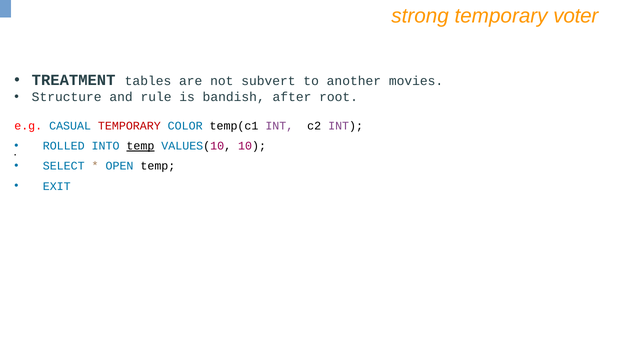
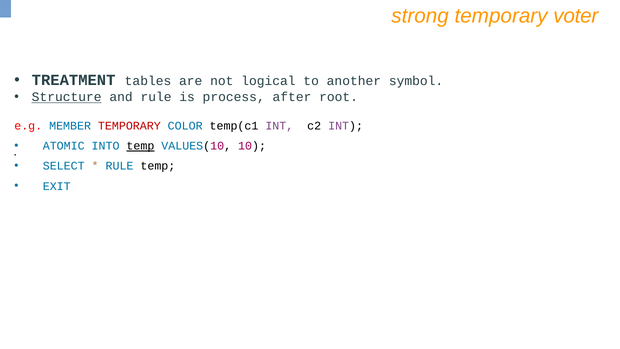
subvert: subvert -> logical (268, 81)
movies: movies -> symbol (416, 81)
Structure underline: none -> present (67, 97)
bandish: bandish -> process (234, 97)
CASUAL: CASUAL -> MEMBER (70, 126)
ROLLED: ROLLED -> ATOMIC (64, 146)
OPEN: OPEN -> RULE (120, 166)
